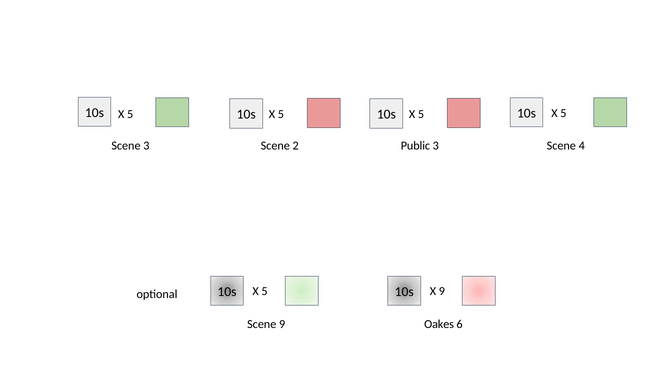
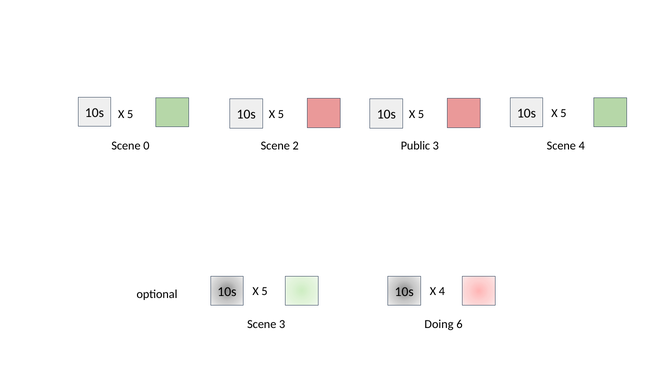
Scene 3: 3 -> 0 (146, 146)
X 9: 9 -> 4 (442, 292)
Scene 9: 9 -> 3 (282, 324)
Oakes: Oakes -> Doing (439, 324)
